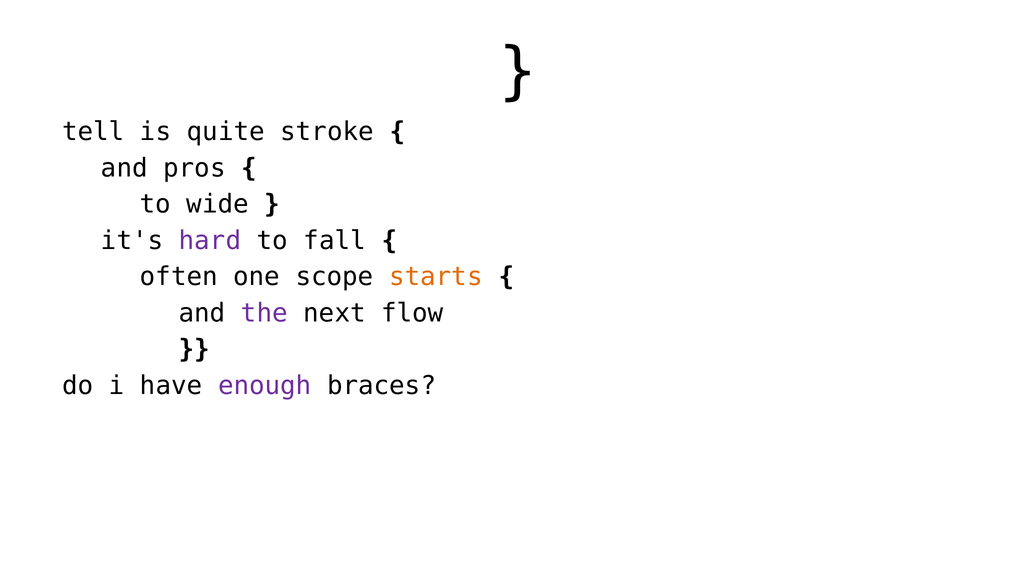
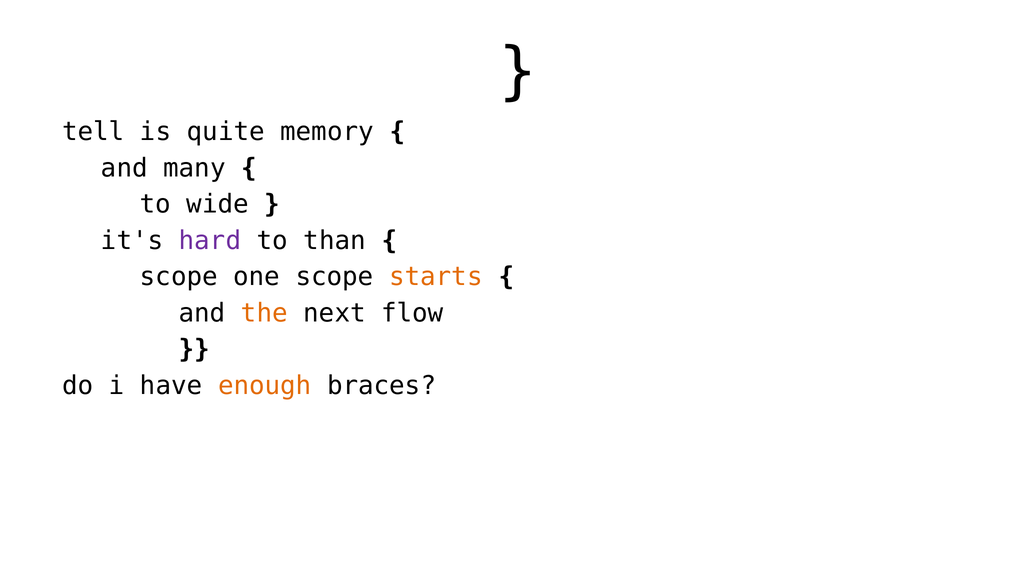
stroke: stroke -> memory (327, 132)
pros: pros -> many (194, 168)
fall: fall -> than (335, 240)
often: often -> scope (179, 277)
the colour: purple -> orange (264, 313)
enough colour: purple -> orange (265, 386)
